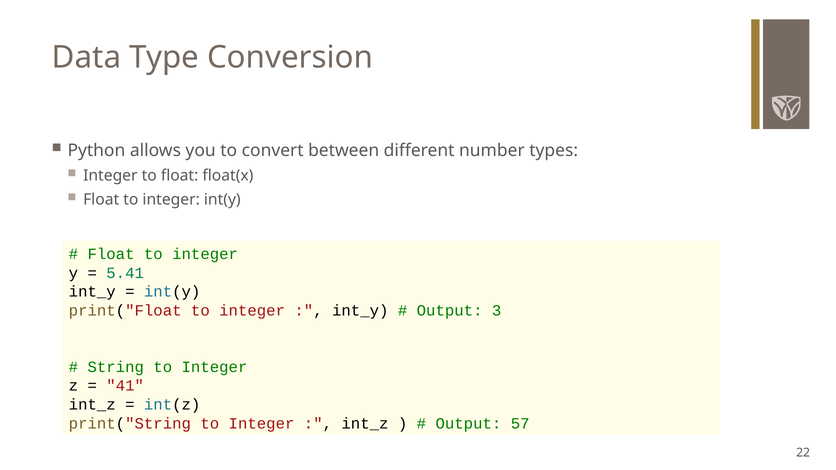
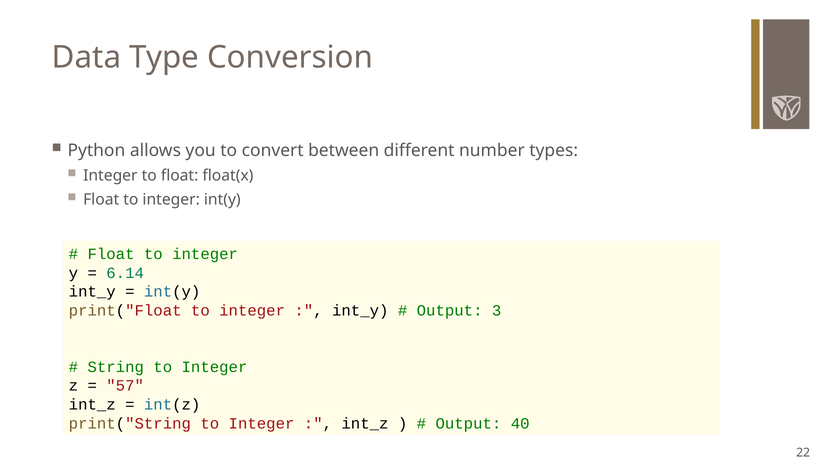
5.41: 5.41 -> 6.14 (125, 273)
41: 41 -> 57 (125, 386)
57: 57 -> 40 (520, 424)
